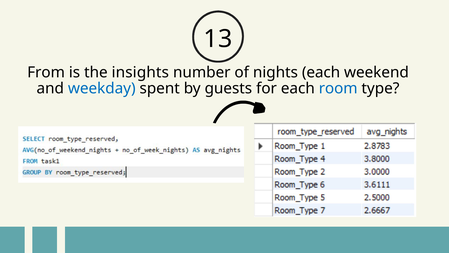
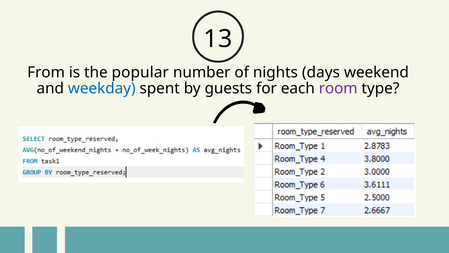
insights: insights -> popular (140, 72)
nights each: each -> days (321, 72)
room colour: blue -> purple (338, 88)
